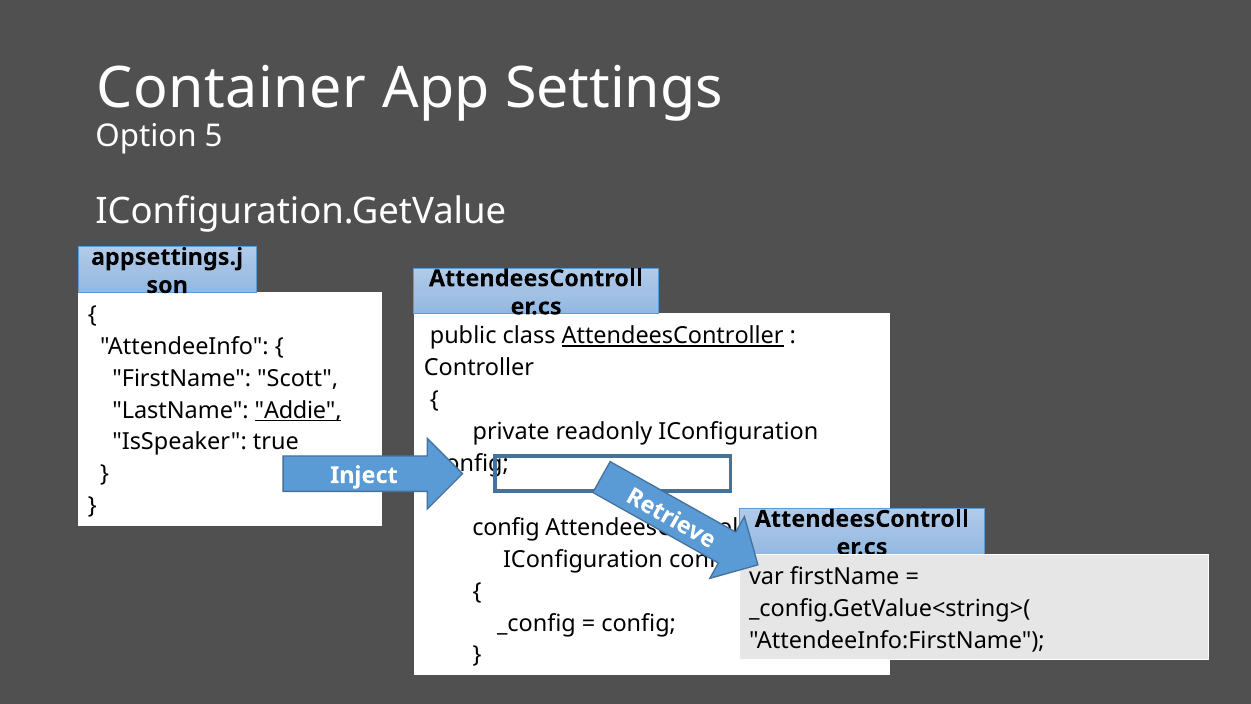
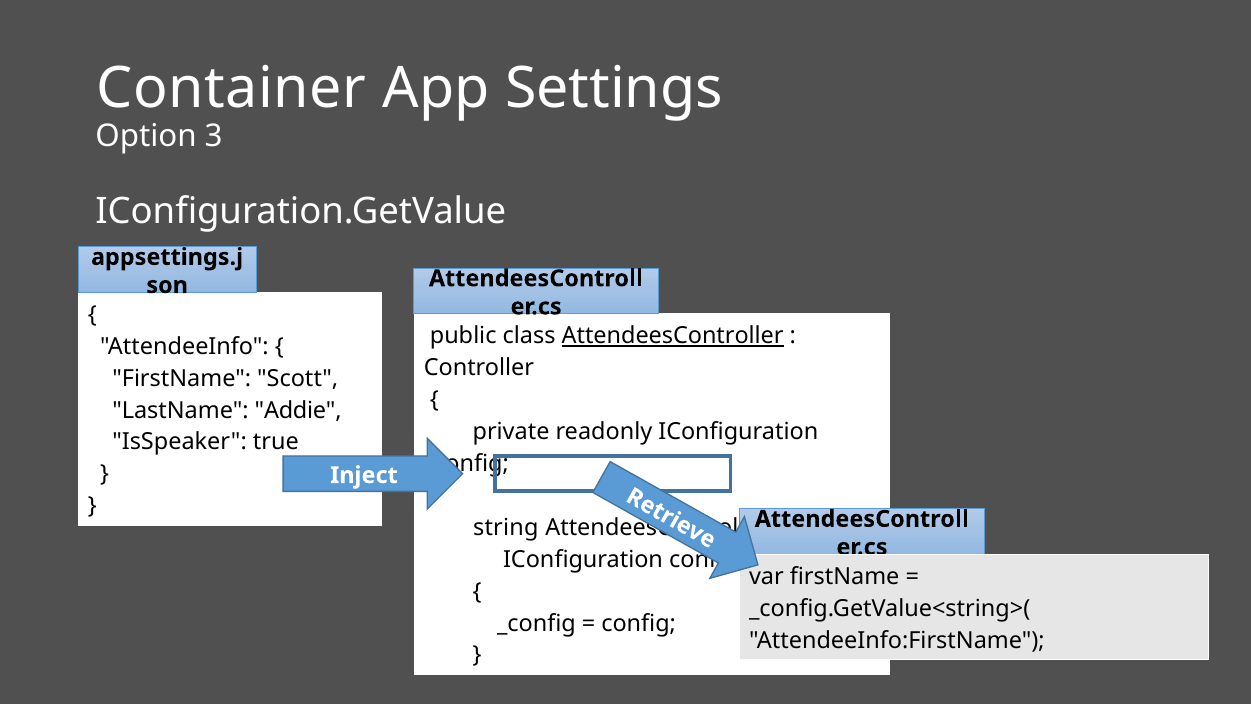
5: 5 -> 3 (214, 136)
Addie underline: present -> none (298, 410)
config: config -> string (506, 527)
